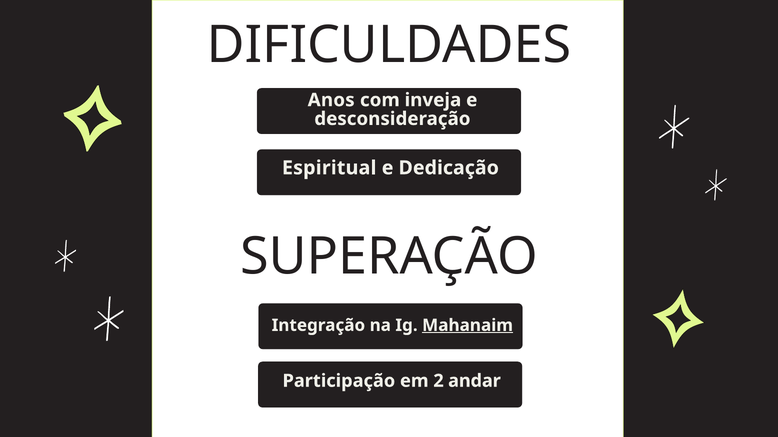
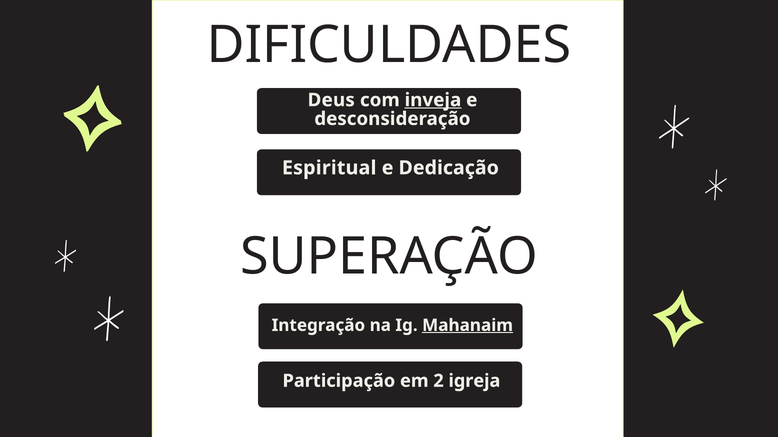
Anos: Anos -> Deus (331, 100)
inveja underline: none -> present (433, 100)
andar: andar -> igreja (474, 381)
